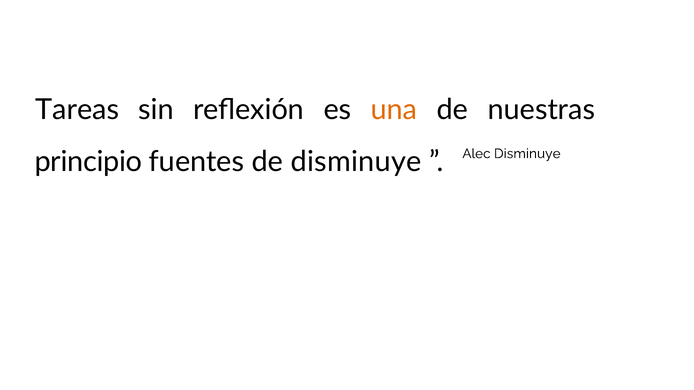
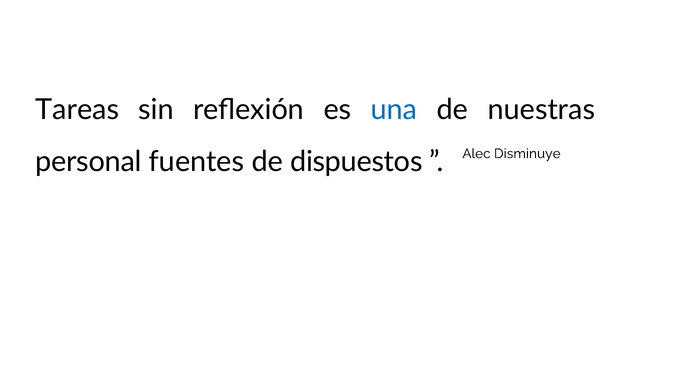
una colour: orange -> blue (394, 110)
principio: principio -> personal (88, 162)
de disminuye: disminuye -> dispuestos (356, 162)
